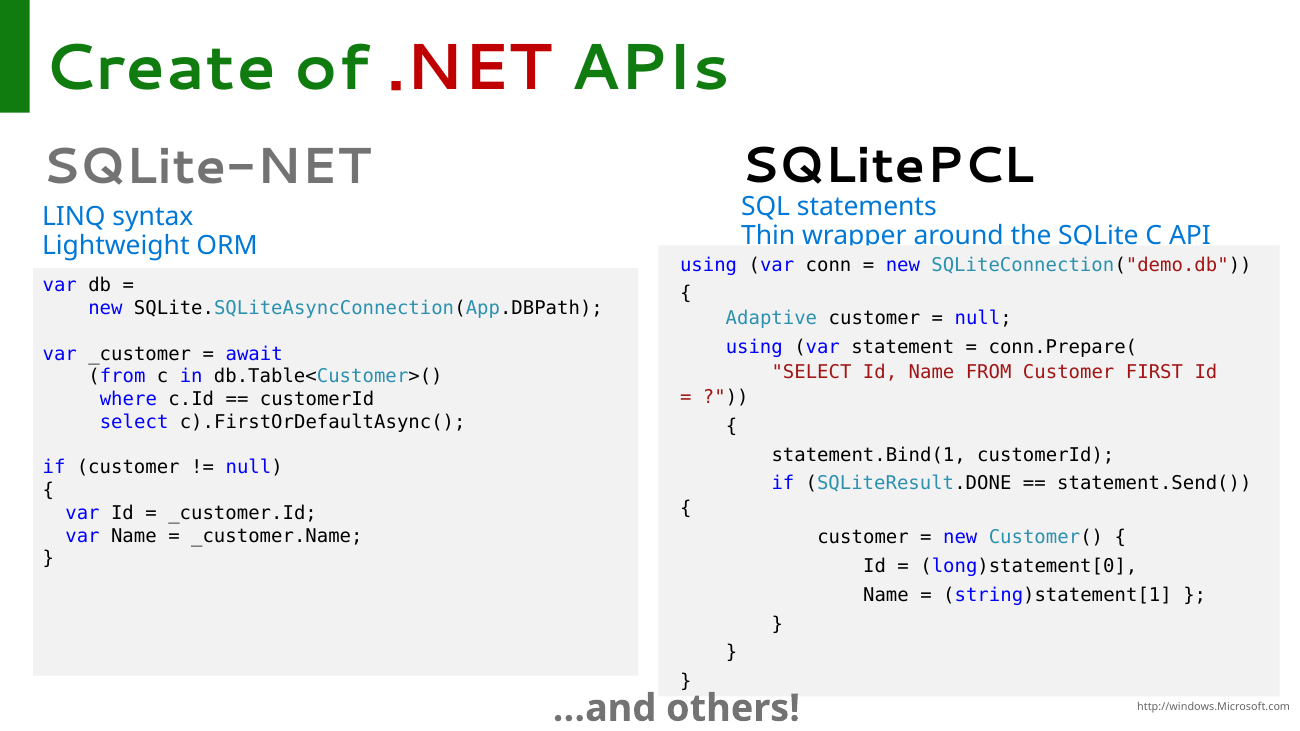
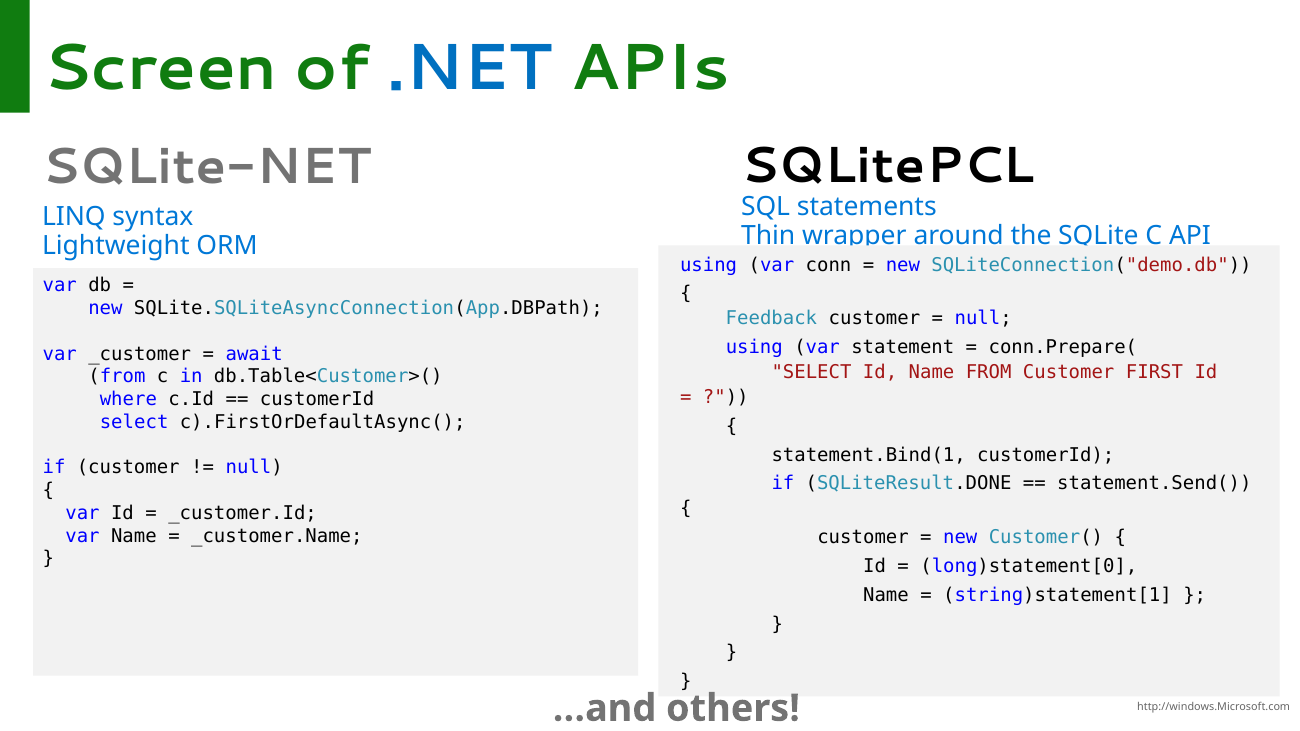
Create: Create -> Screen (160, 68)
.NET colour: red -> blue (470, 68)
Adaptive: Adaptive -> Feedback (771, 318)
